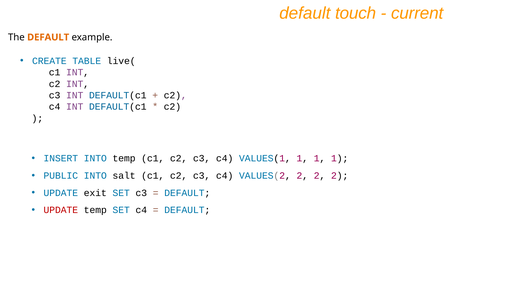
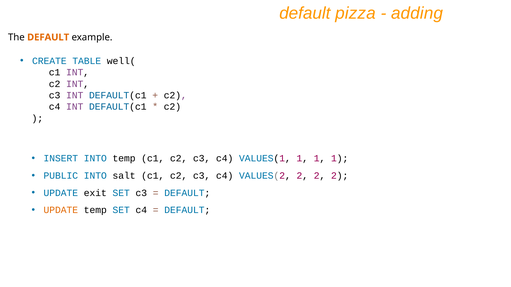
touch: touch -> pizza (355, 13)
current: current -> adding (417, 13)
live(: live( -> well( (121, 61)
UPDATE colour: red -> orange (61, 210)
